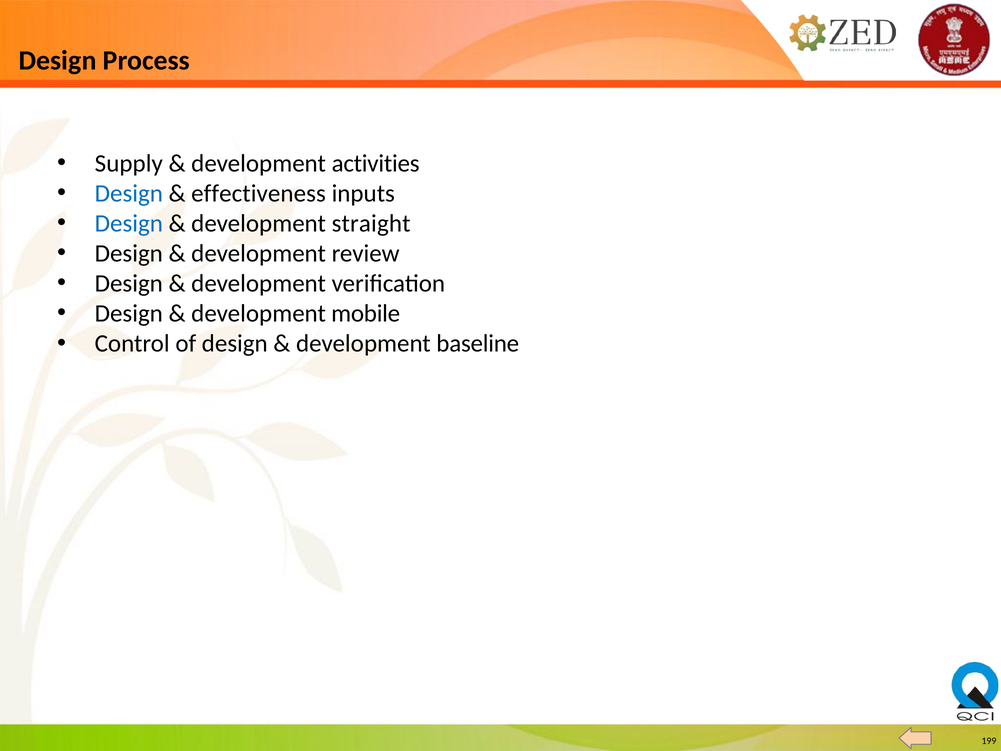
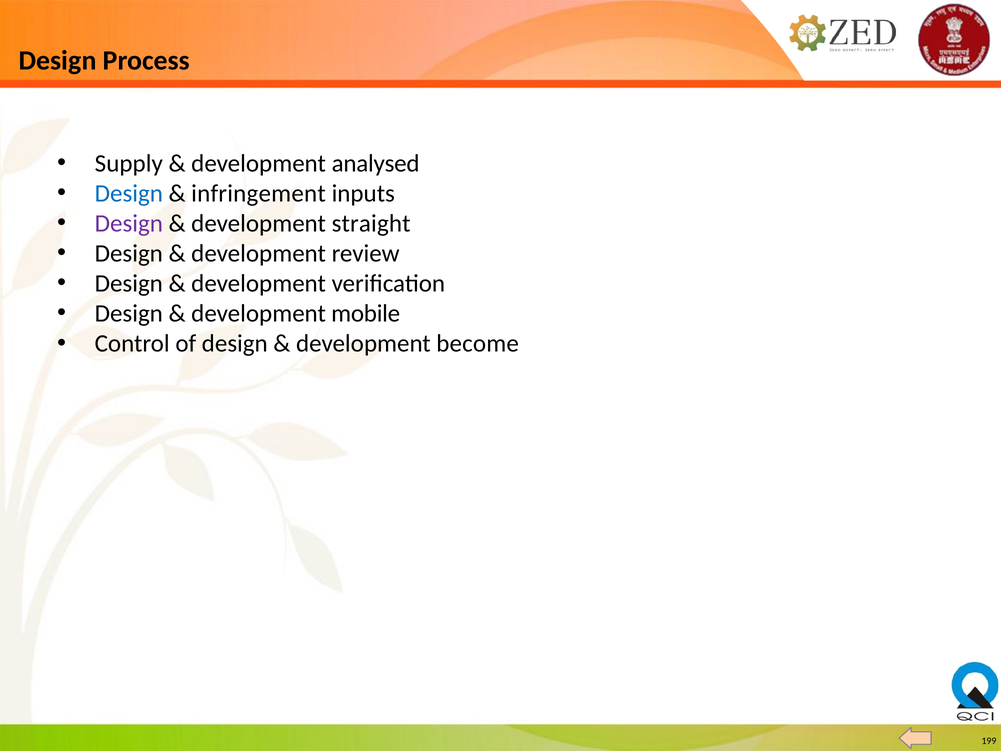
activities: activities -> analysed (376, 163)
effectiveness: effectiveness -> infringement (258, 193)
Design colour: blue -> purple (129, 223)
baseline: baseline -> become (478, 343)
